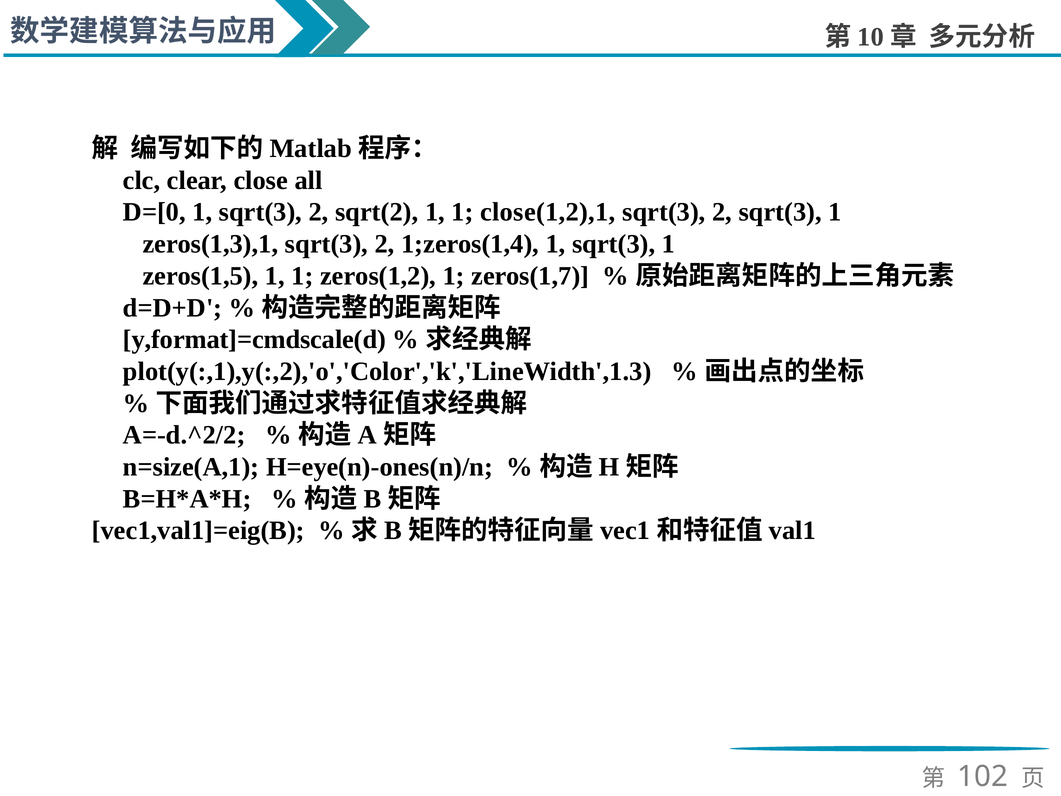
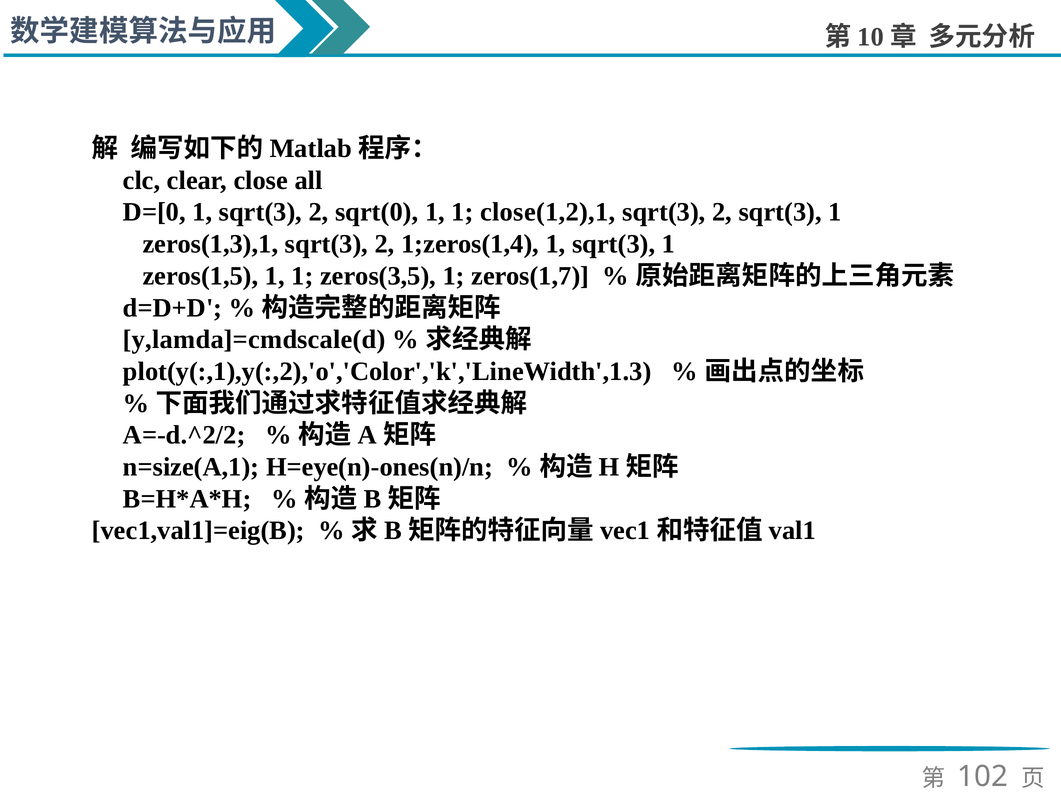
sqrt(2: sqrt(2 -> sqrt(0 (377, 212)
zeros(1,2: zeros(1,2 -> zeros(3,5 (378, 276)
y,format]=cmdscale(d: y,format]=cmdscale(d -> y,lamda]=cmdscale(d (254, 339)
